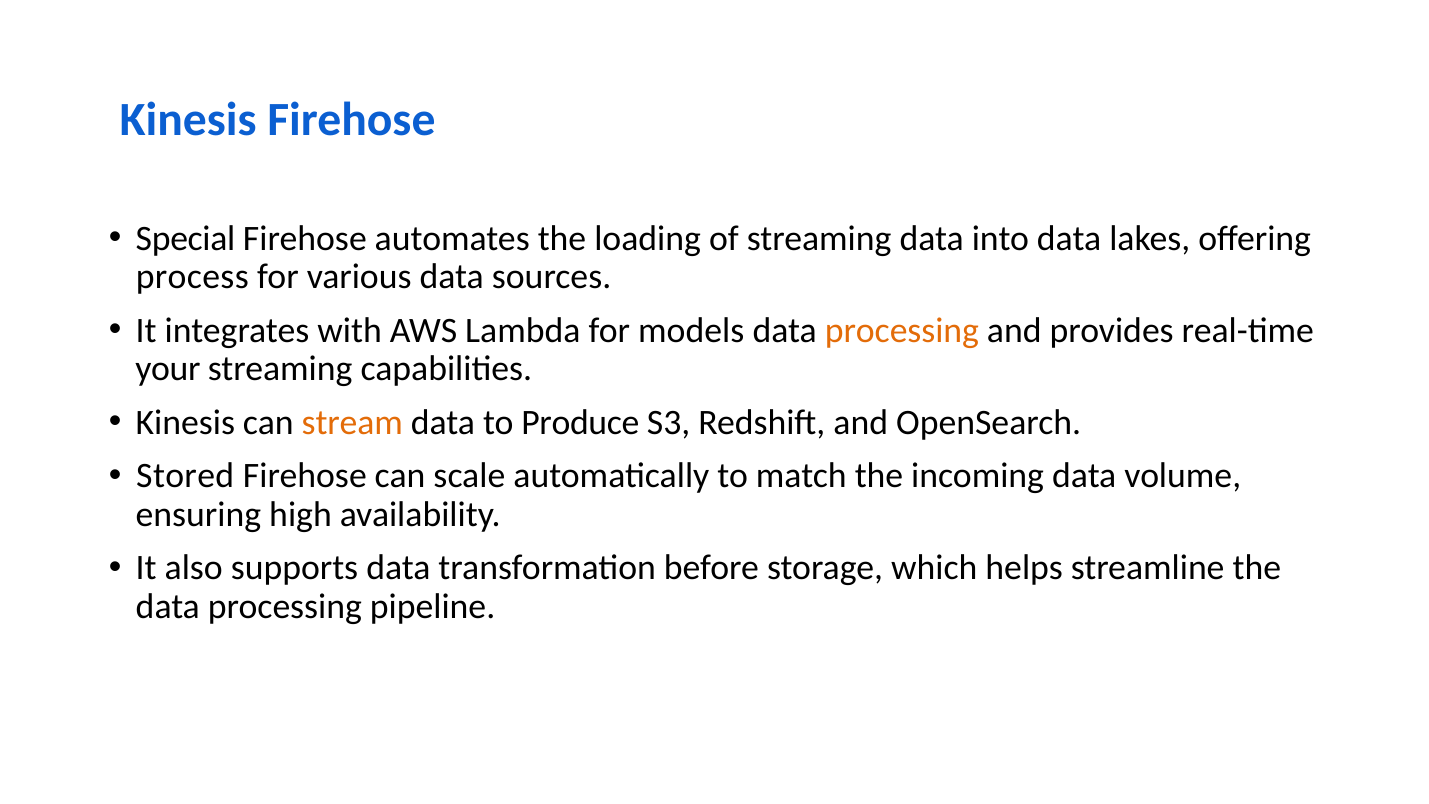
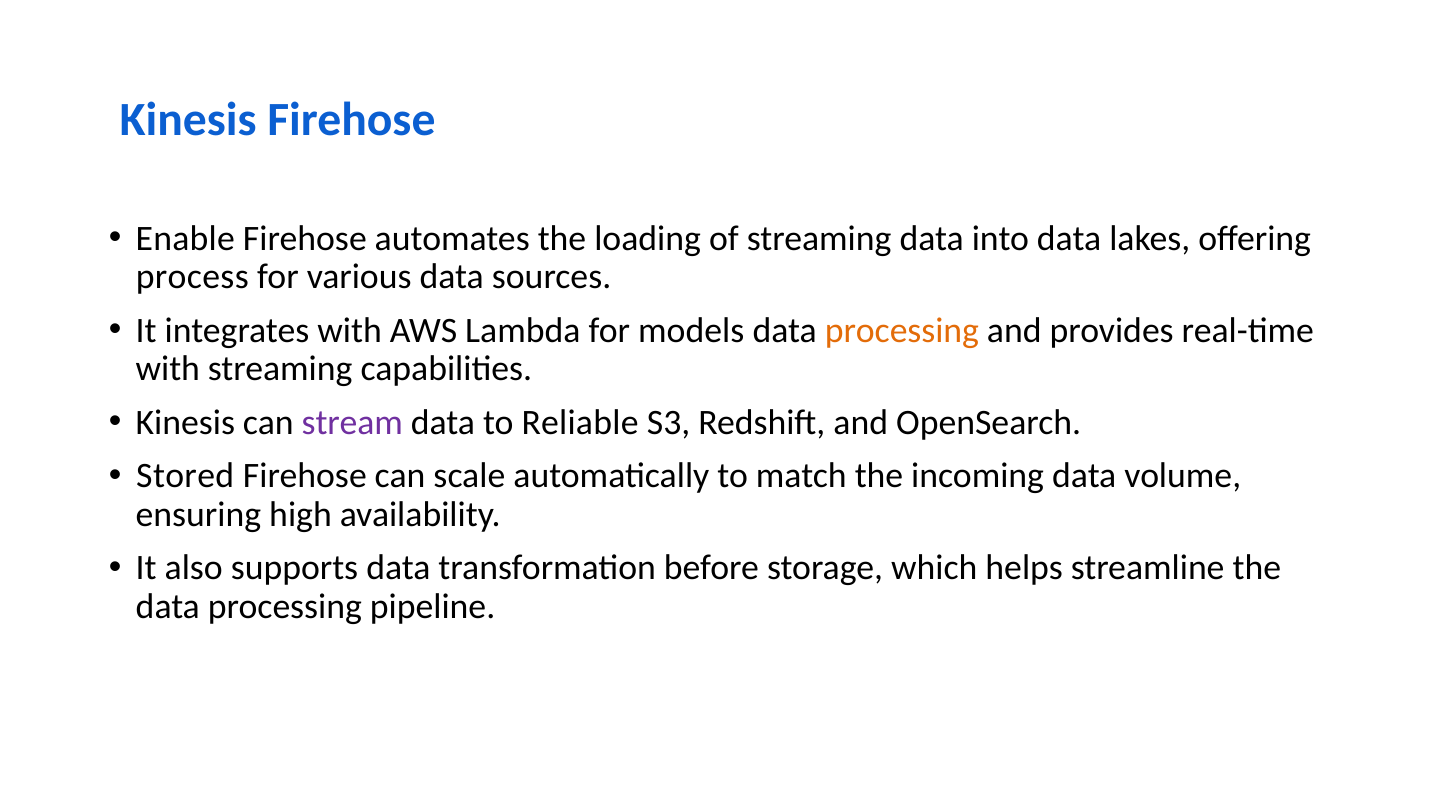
Special: Special -> Enable (185, 238)
your: your -> with (168, 369)
stream colour: orange -> purple (352, 422)
Produce: Produce -> Reliable (580, 422)
